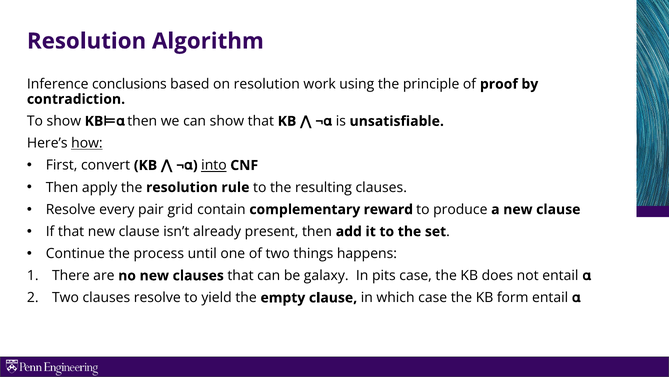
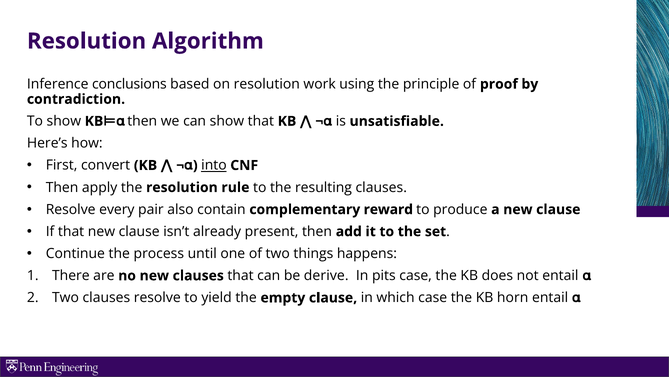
how underline: present -> none (87, 143)
grid: grid -> also (180, 209)
galaxy: galaxy -> derive (326, 275)
form: form -> horn (513, 297)
